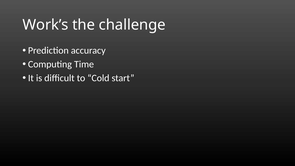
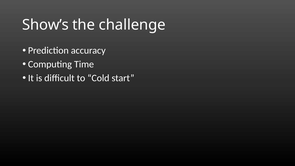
Work’s: Work’s -> Show’s (46, 25)
